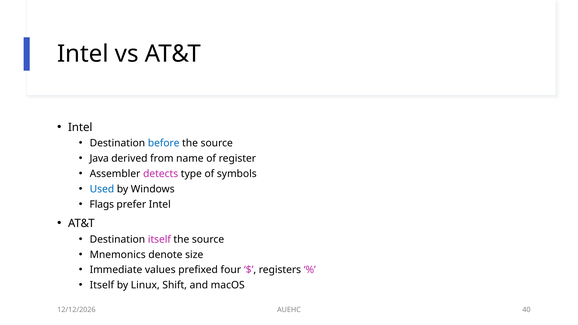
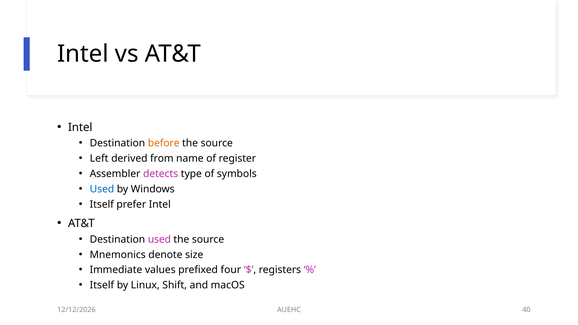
before colour: blue -> orange (164, 143)
Java: Java -> Left (99, 159)
Flags: Flags -> Itself (102, 204)
Destination itself: itself -> used (159, 239)
